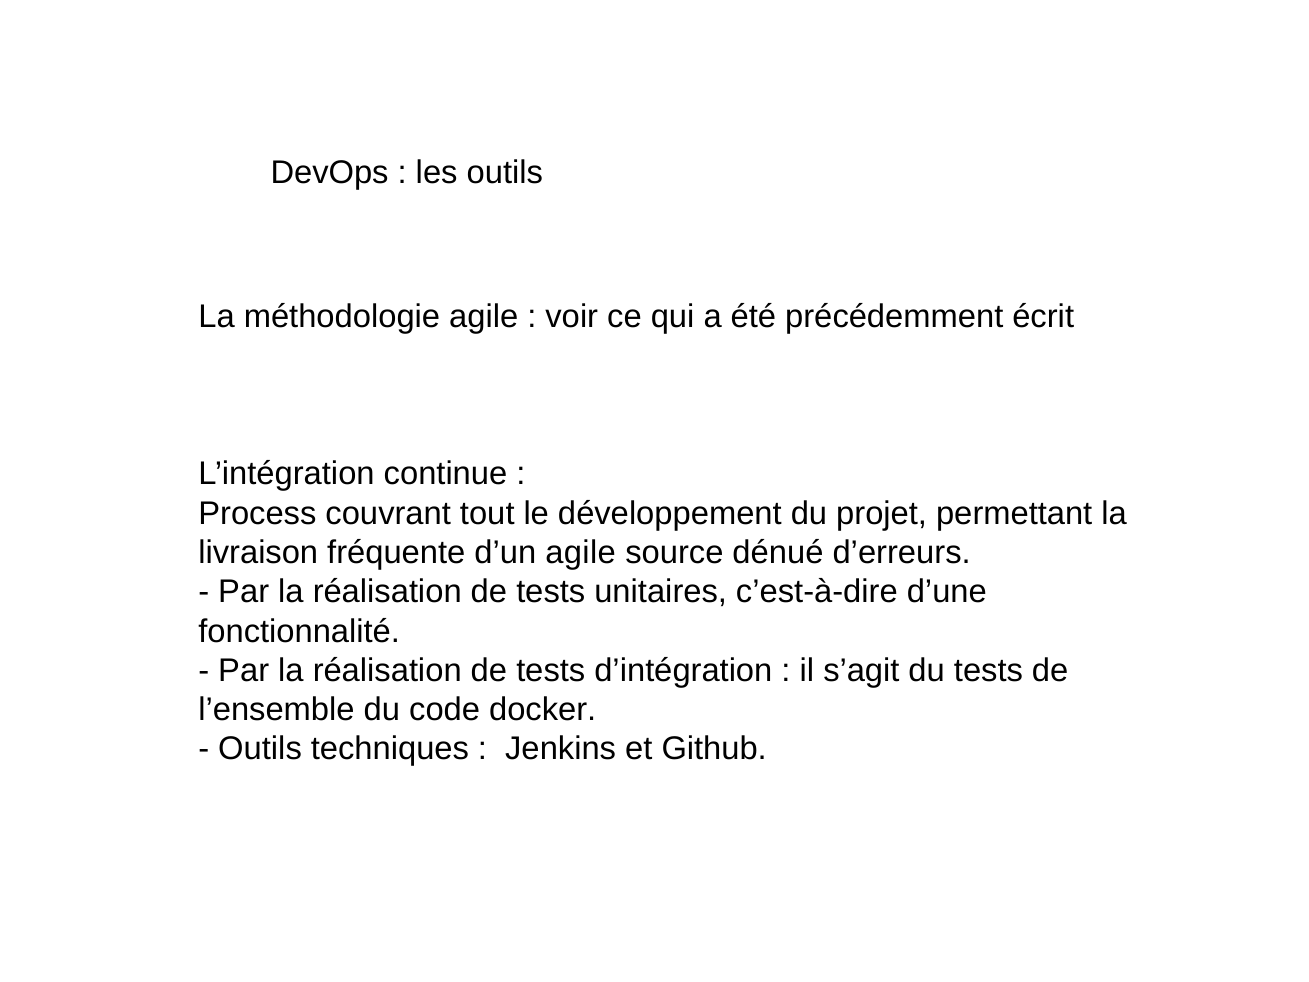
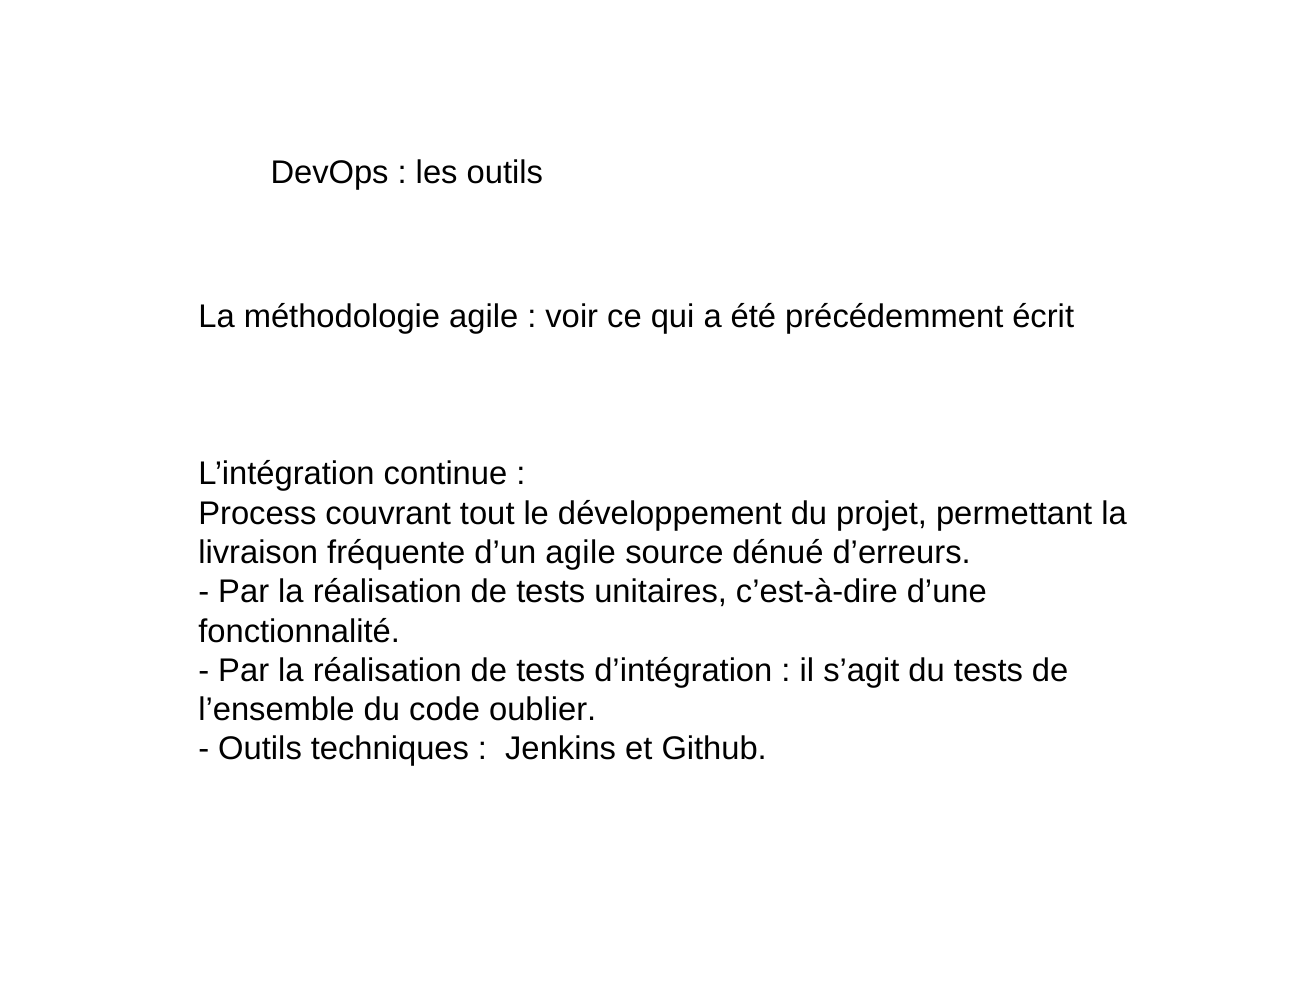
docker: docker -> oublier (543, 710)
